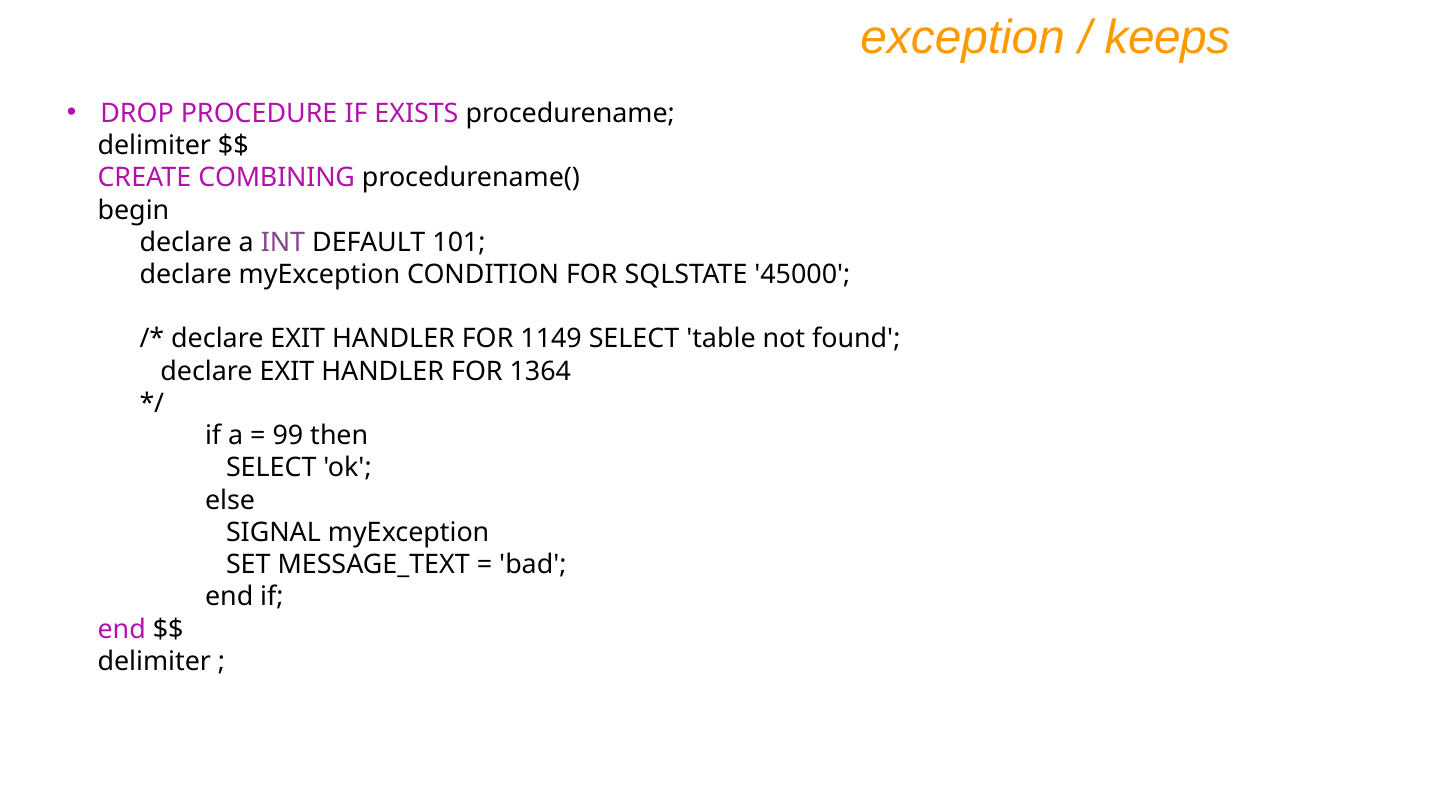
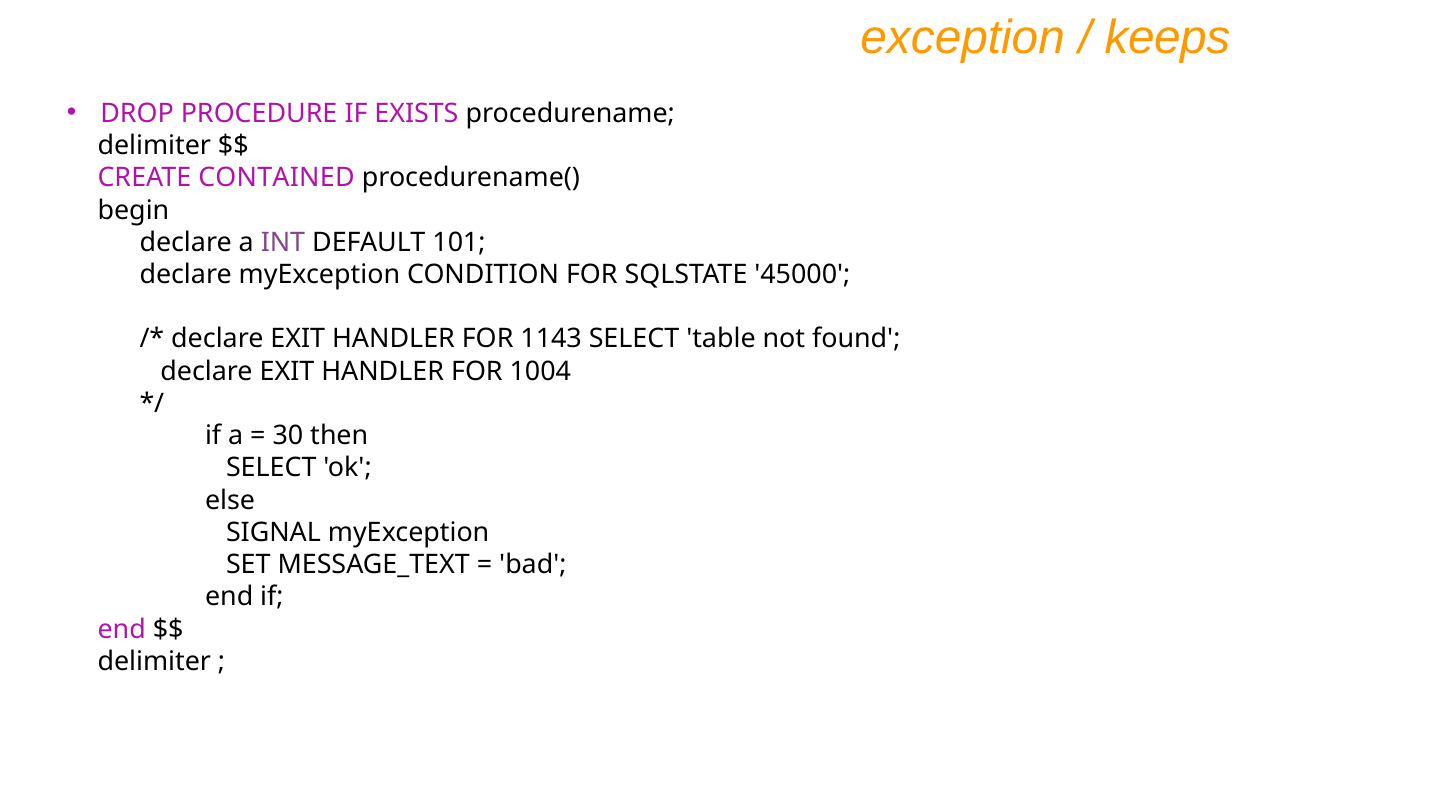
COMBINING: COMBINING -> CONTAINED (276, 178)
1149: 1149 -> 1143 (551, 339)
1364: 1364 -> 1004 (540, 371)
99: 99 -> 30 (288, 436)
